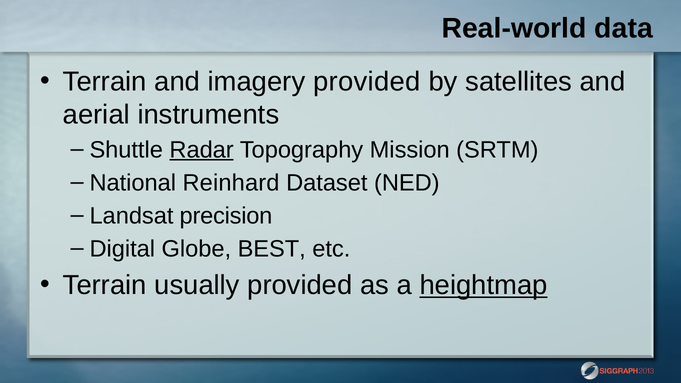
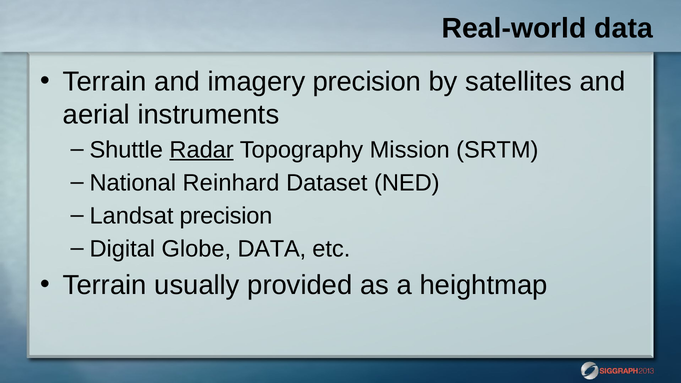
imagery provided: provided -> precision (367, 82)
Globe BEST: BEST -> DATA (272, 249)
heightmap underline: present -> none (484, 285)
